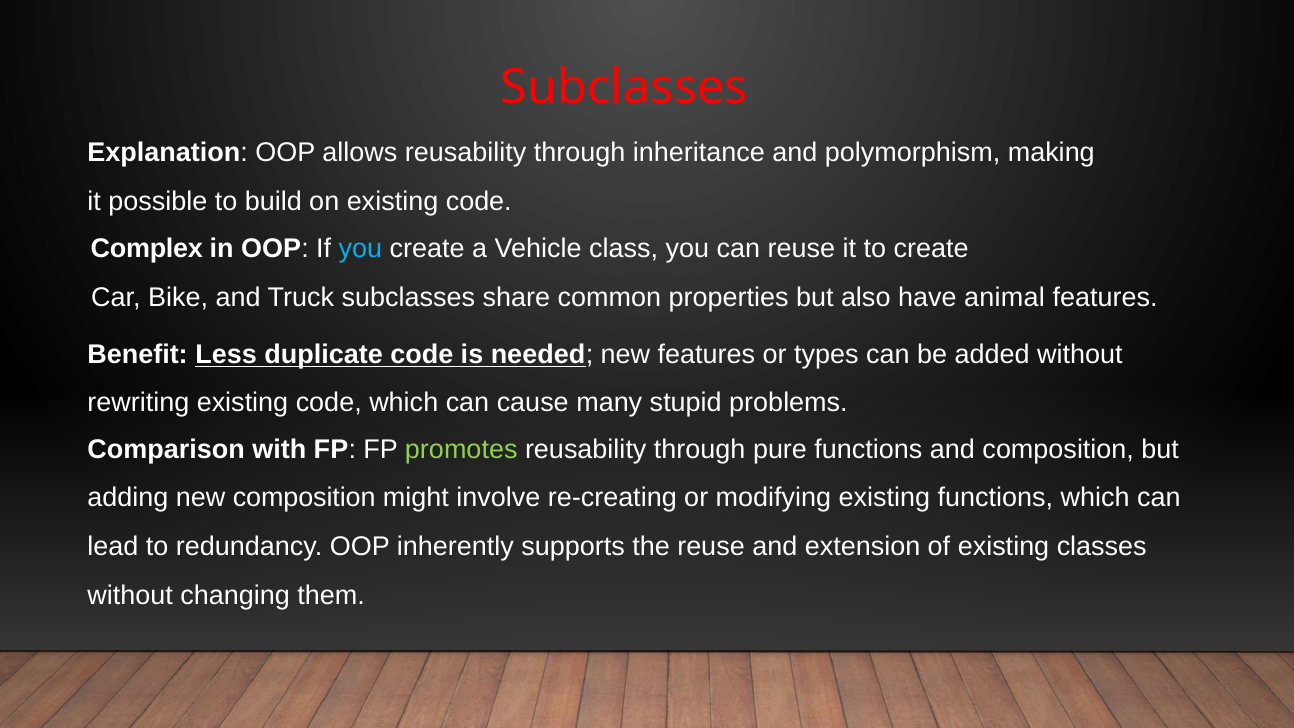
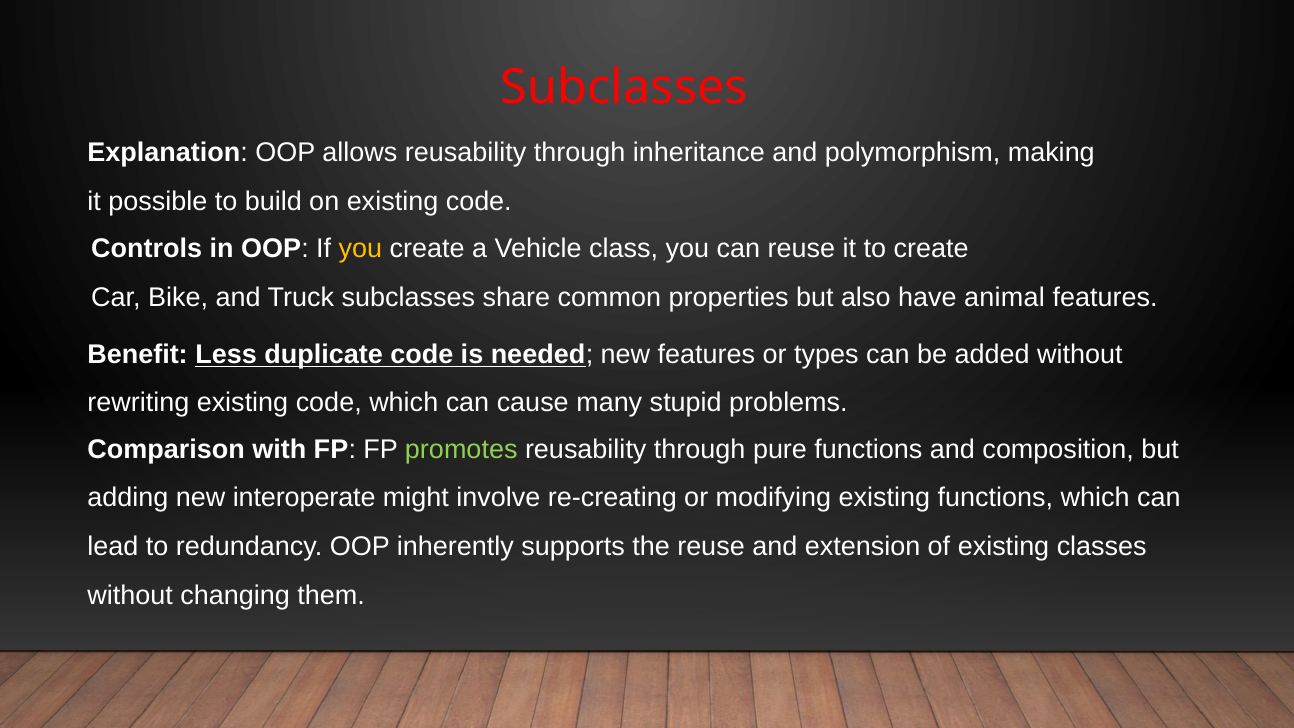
Complex: Complex -> Controls (147, 249)
you colour: light blue -> yellow (360, 249)
new composition: composition -> interoperate (304, 498)
